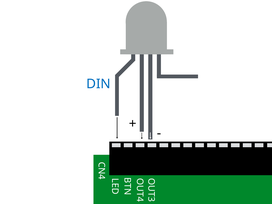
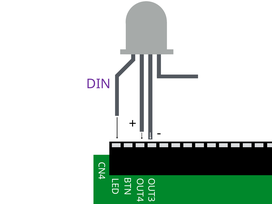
DIN colour: blue -> purple (99, 84)
